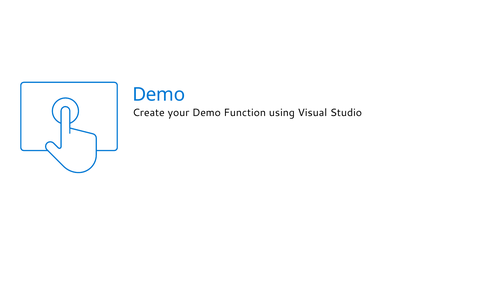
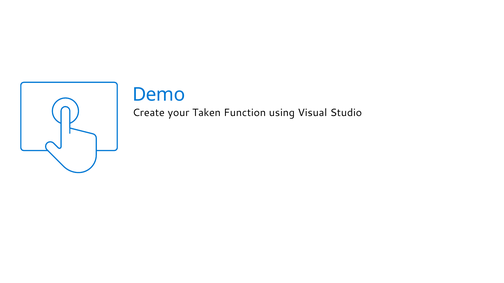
your Demo: Demo -> Taken (206, 113)
